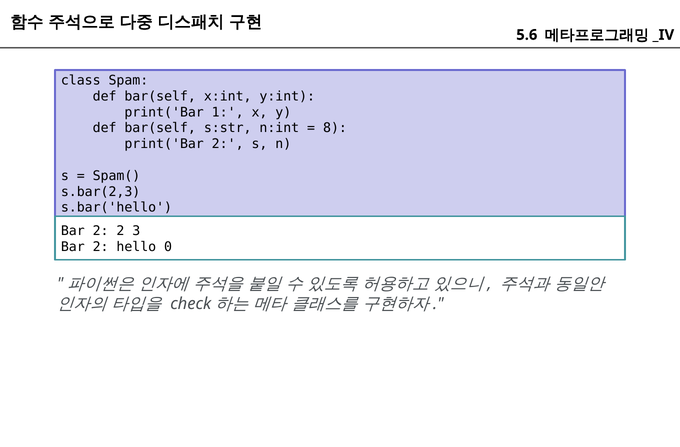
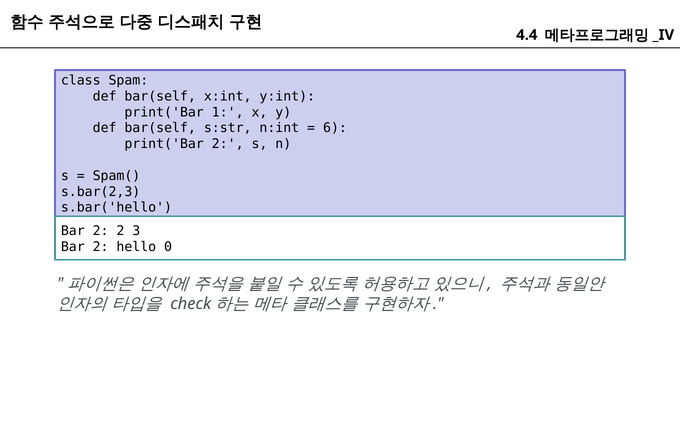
5.6: 5.6 -> 4.4 (527, 35)
8: 8 -> 6 (335, 128)
